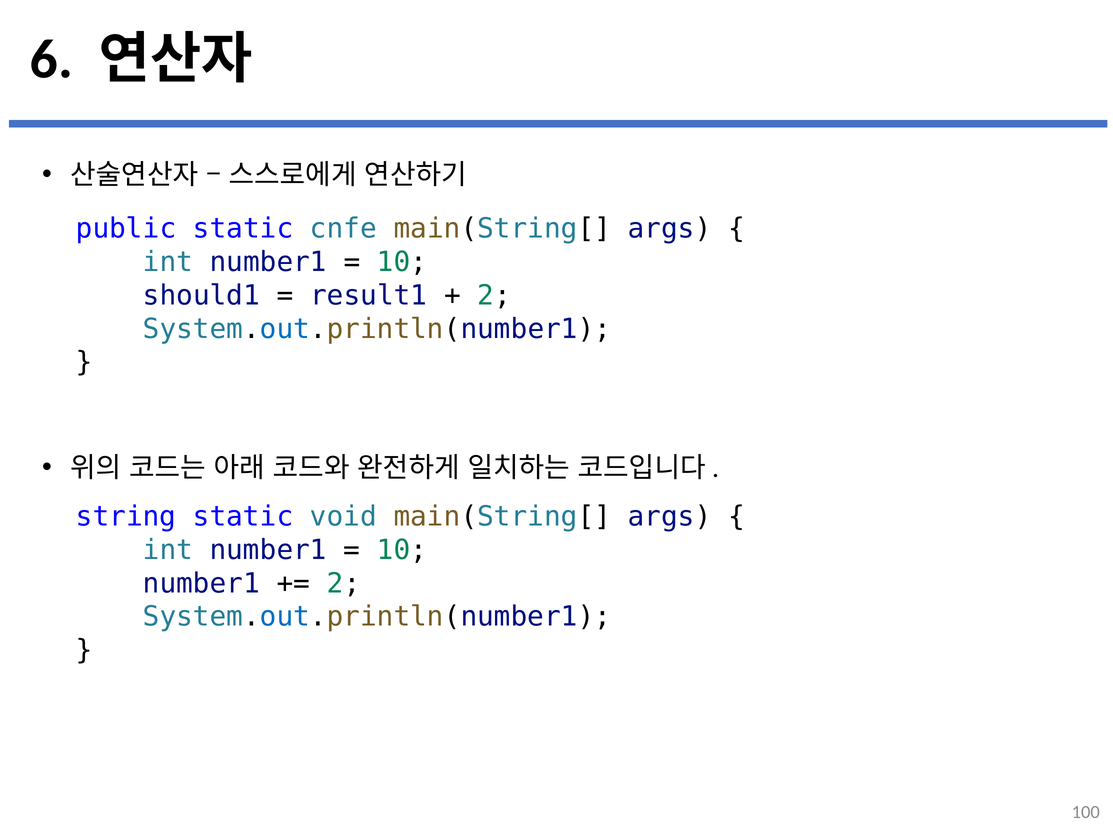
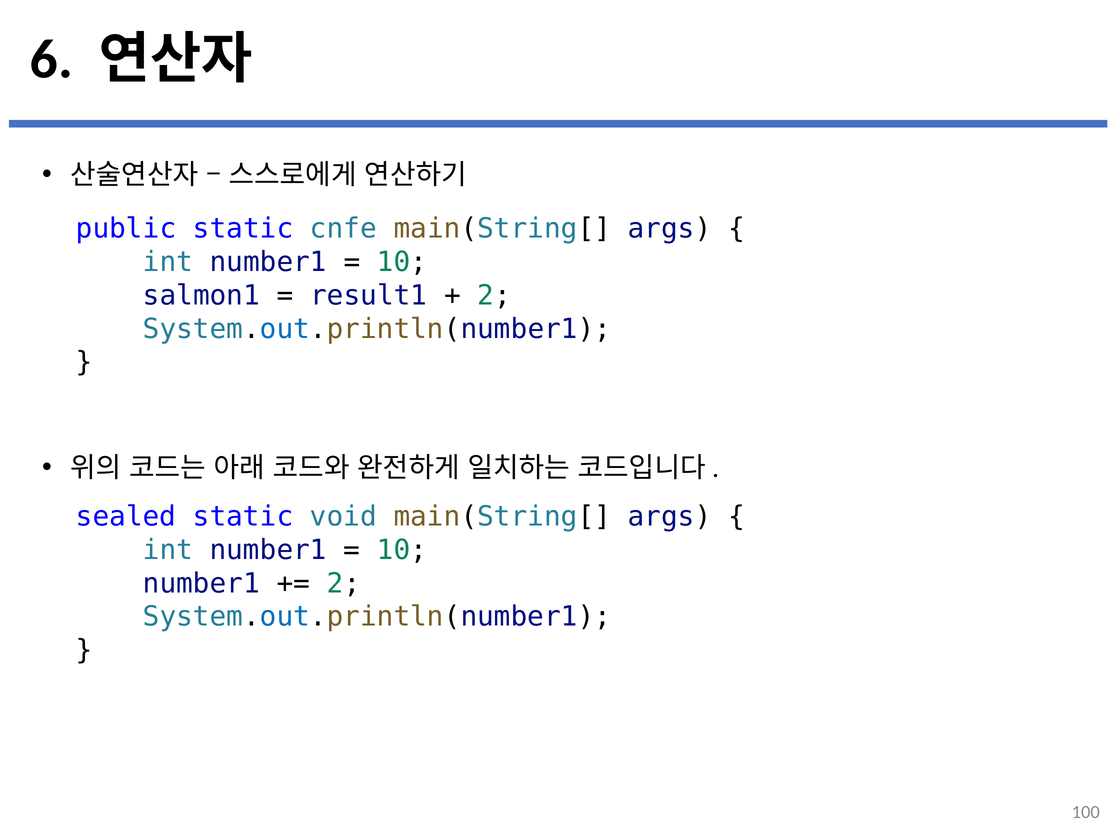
should1: should1 -> salmon1 (201, 296)
string: string -> sealed (126, 517)
